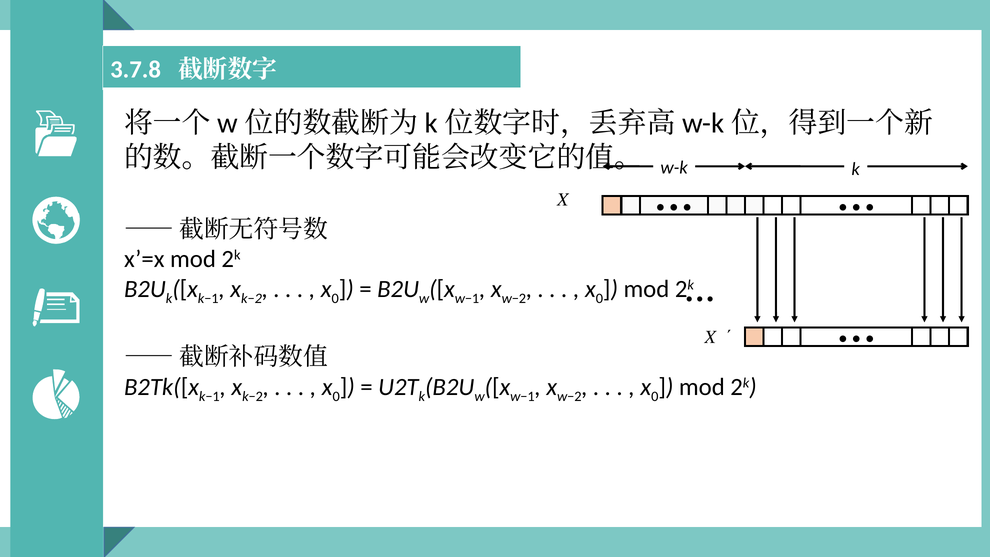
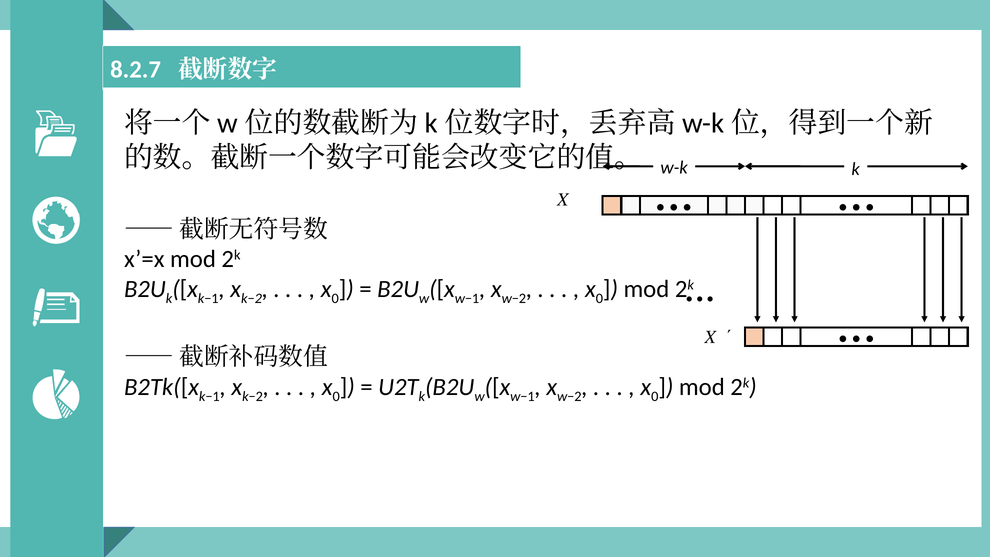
3.7.8: 3.7.8 -> 8.2.7 (136, 70)
